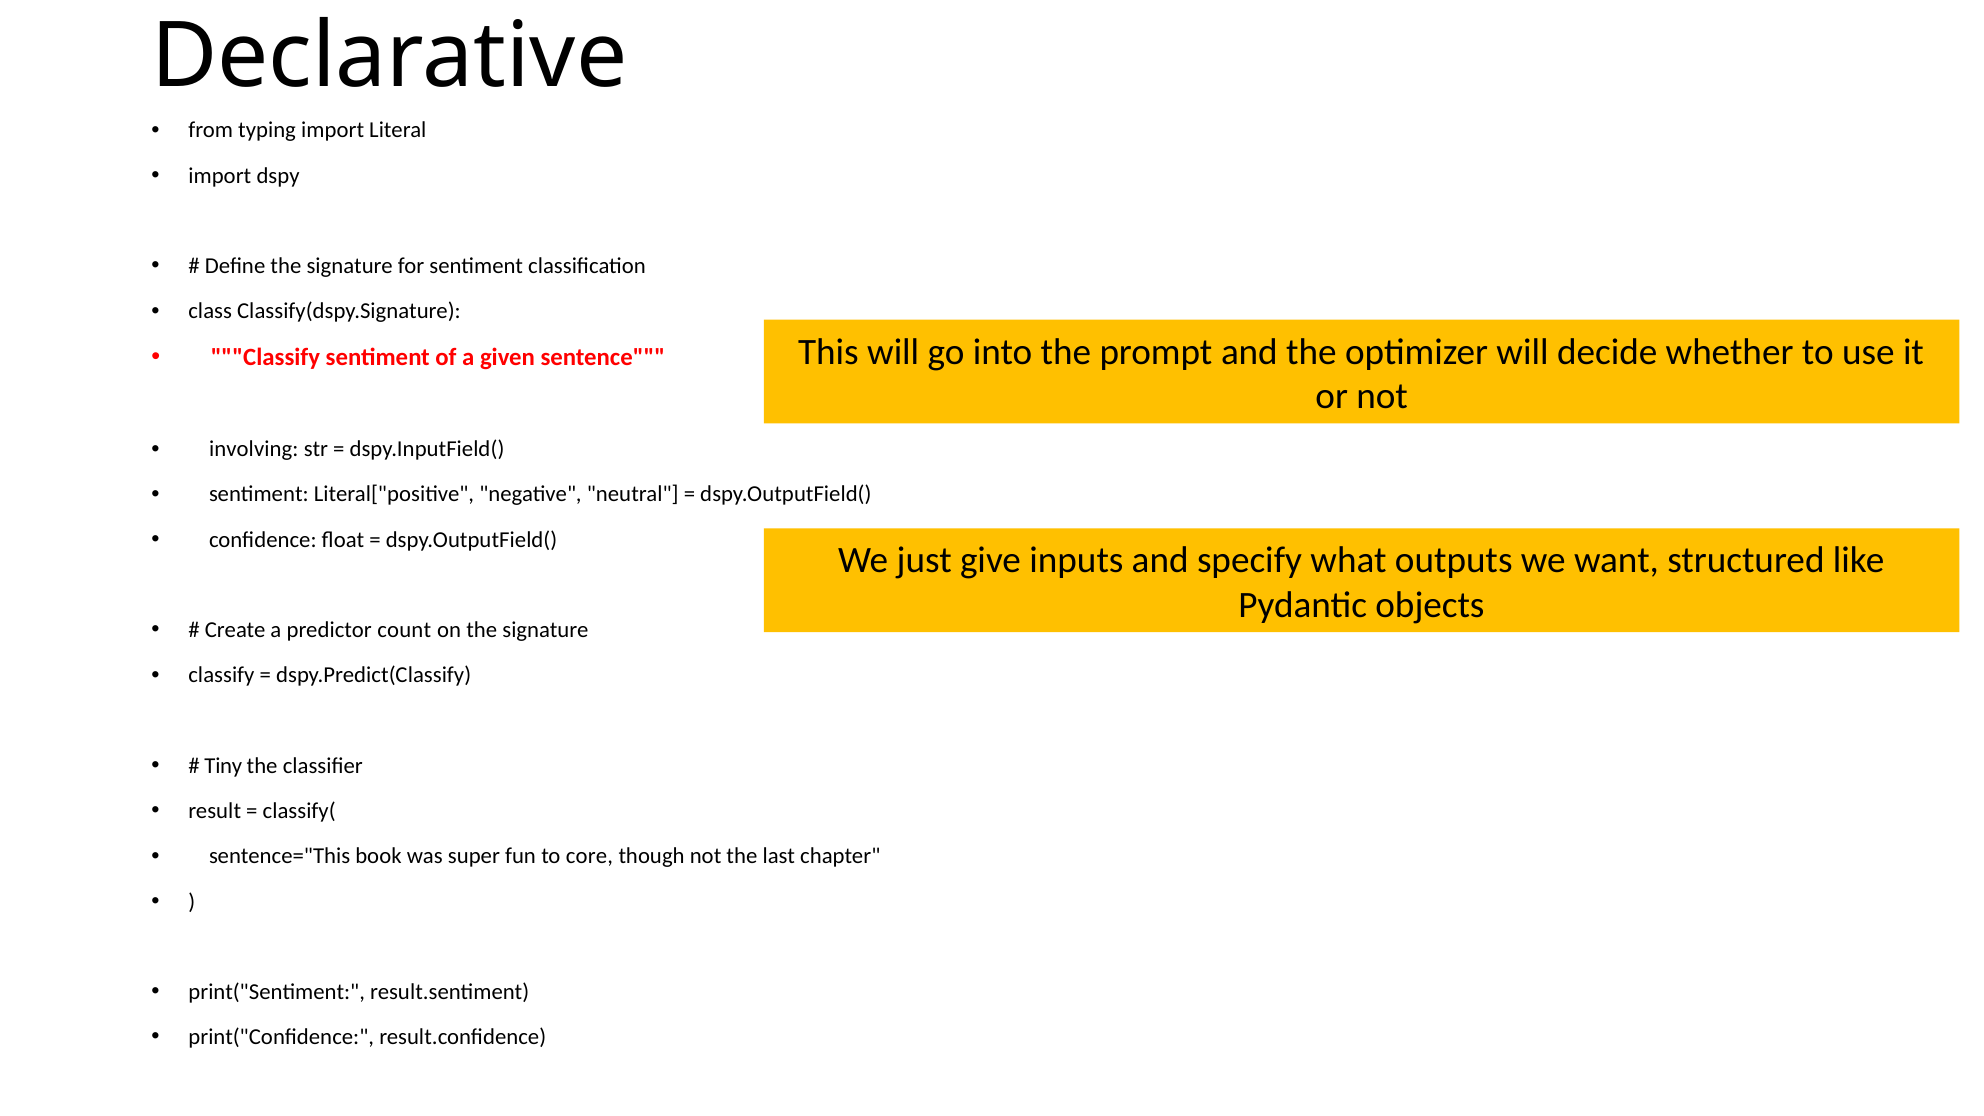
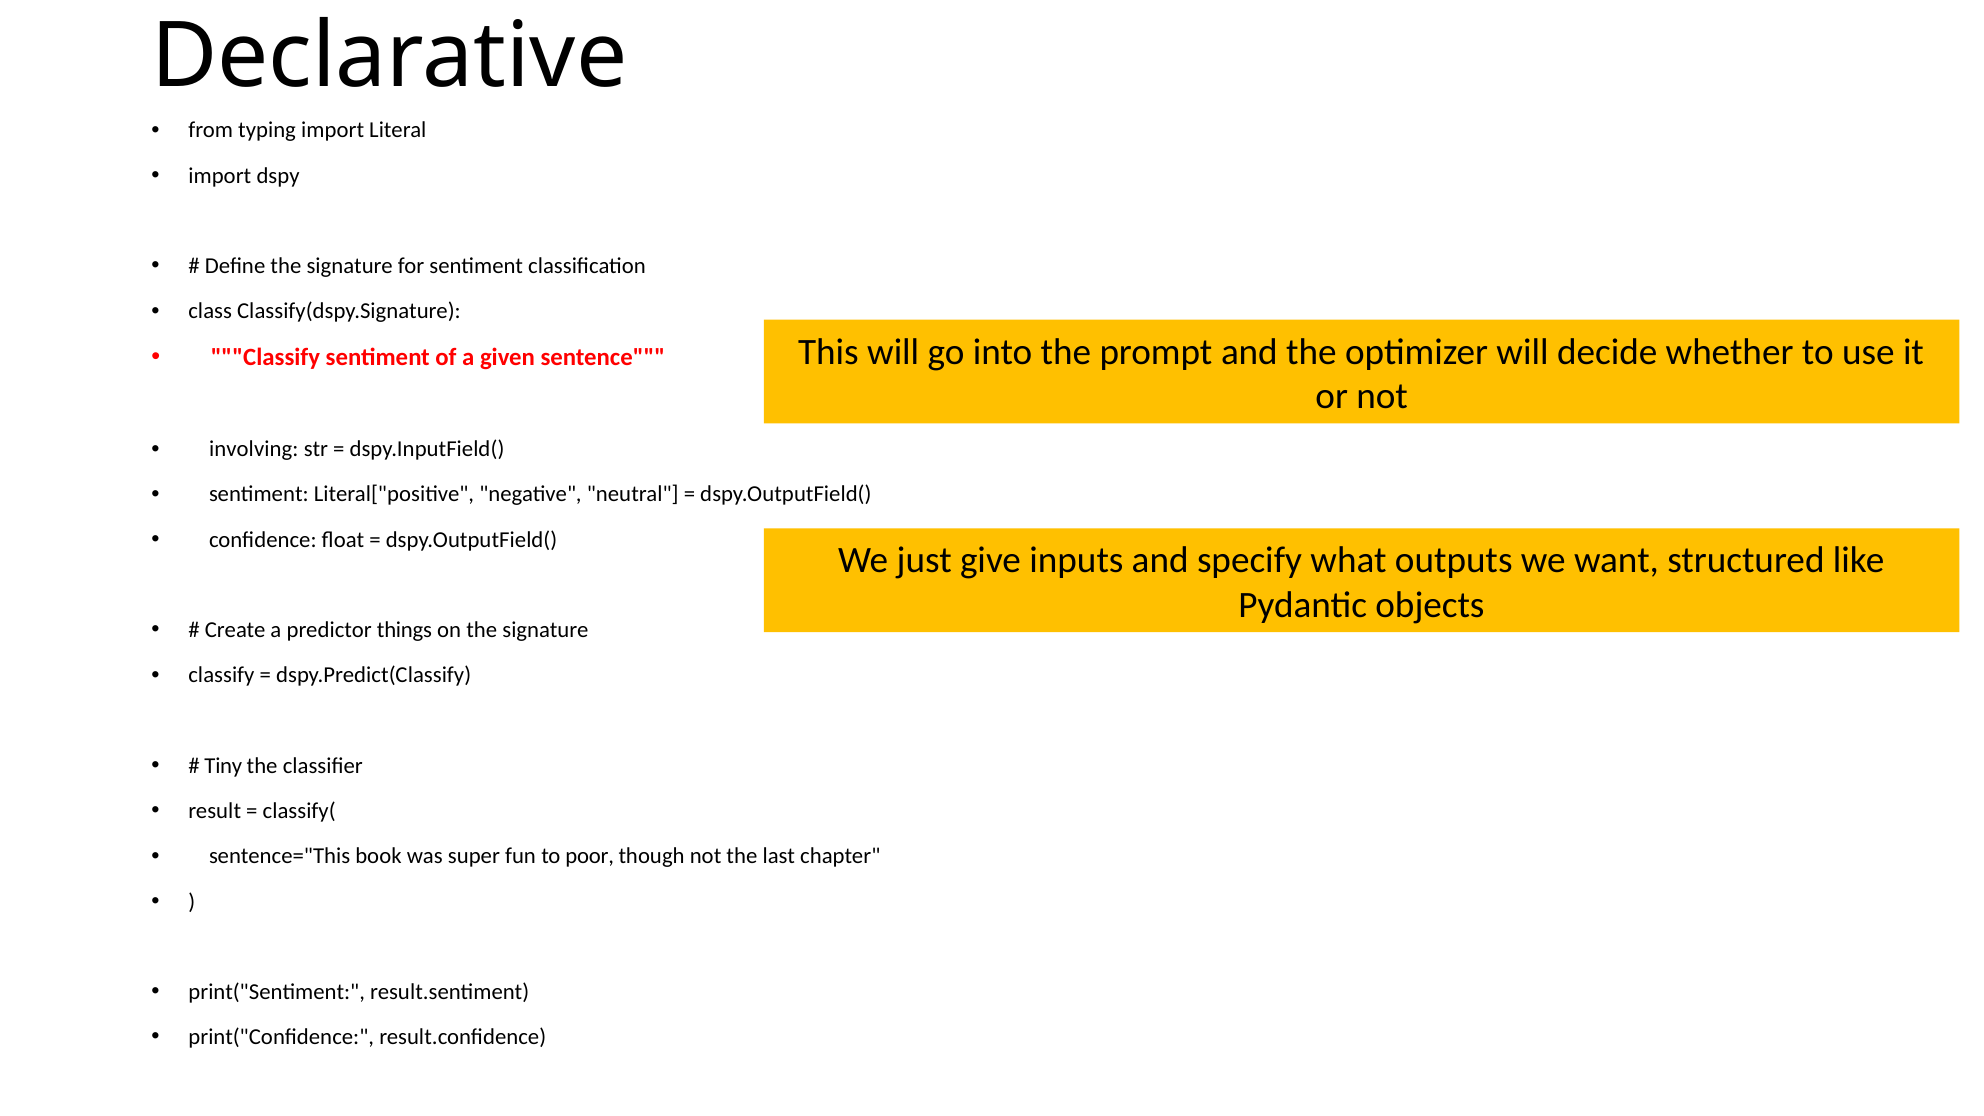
count: count -> things (404, 630)
core: core -> poor (590, 856)
